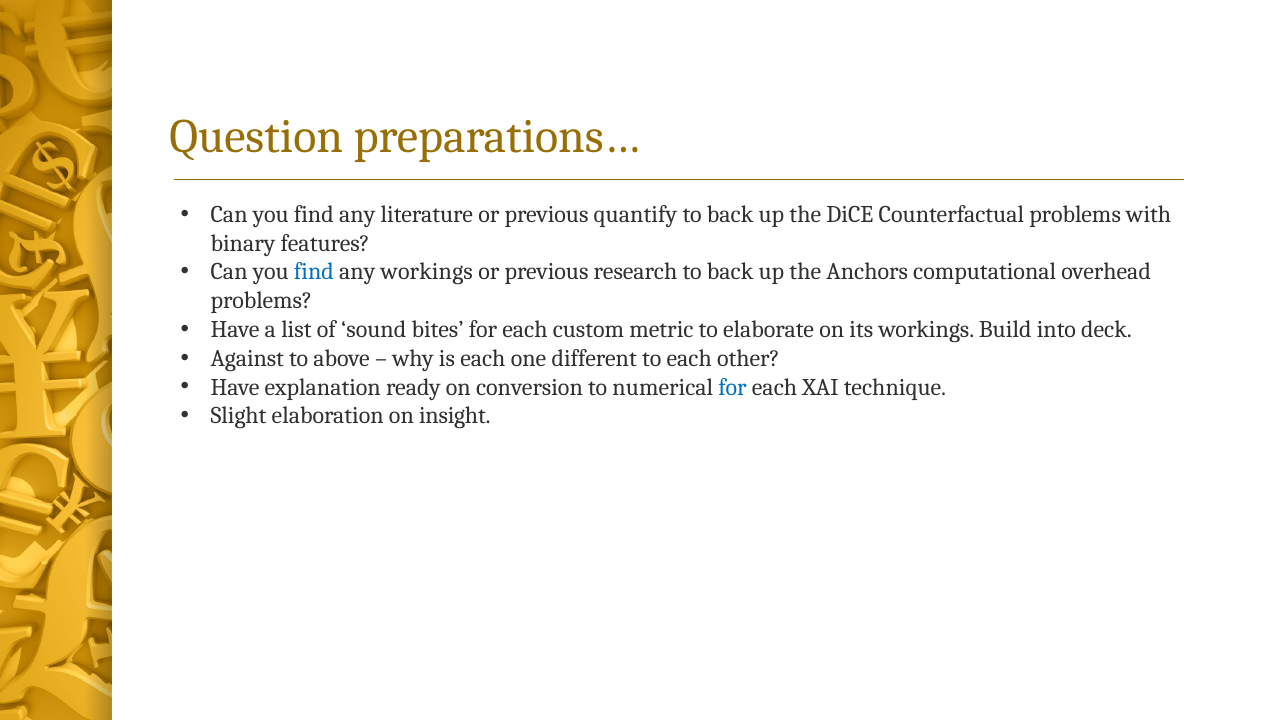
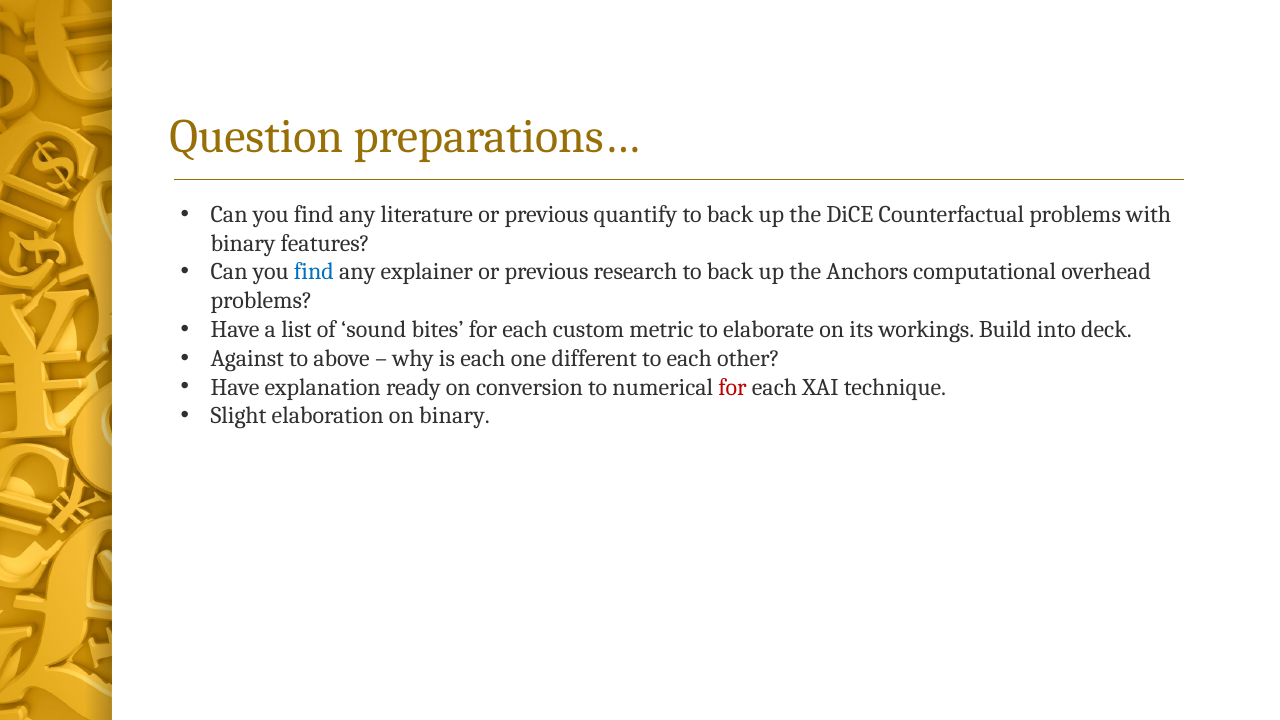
any workings: workings -> explainer (427, 272)
for colour: blue -> red (732, 387)
on insight: insight -> binary (455, 416)
